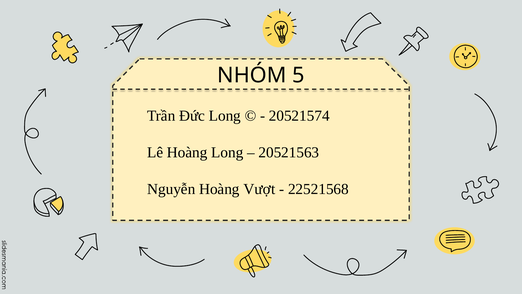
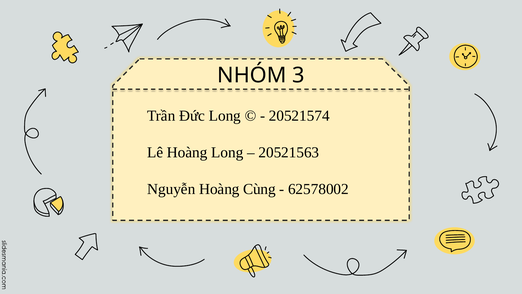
5: 5 -> 3 (298, 75)
Vượt: Vượt -> Cùng (259, 189)
22521568: 22521568 -> 62578002 (318, 189)
